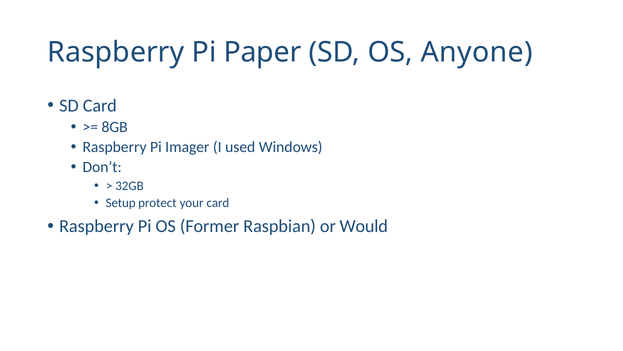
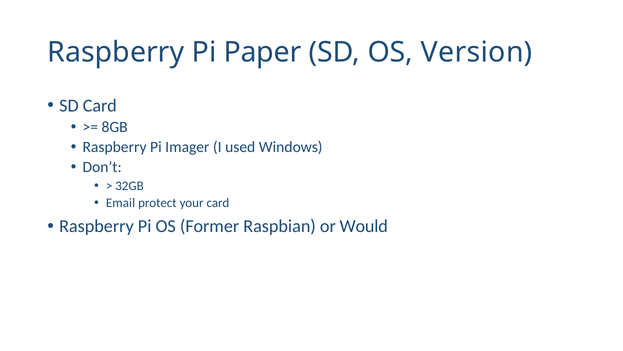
Anyone: Anyone -> Version (477, 52)
Setup: Setup -> Email (121, 203)
